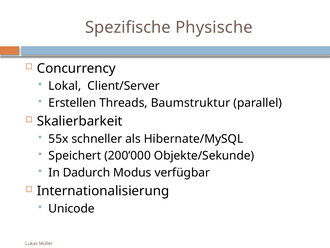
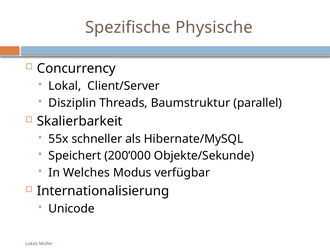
Erstellen: Erstellen -> Disziplin (72, 103)
Dadurch: Dadurch -> Welches (86, 172)
